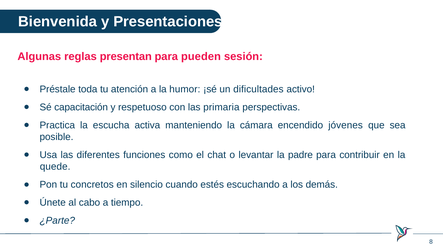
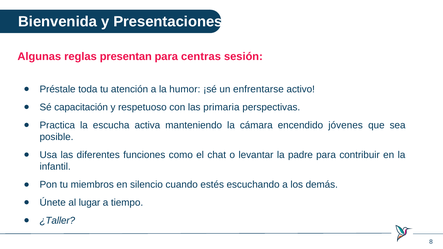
pueden: pueden -> centras (201, 57)
dificultades: dificultades -> enfrentarse (258, 89)
quede: quede -> infantil (55, 167)
concretos: concretos -> miembros (92, 185)
cabo: cabo -> lugar (90, 203)
¿Parte: ¿Parte -> ¿Taller (57, 221)
